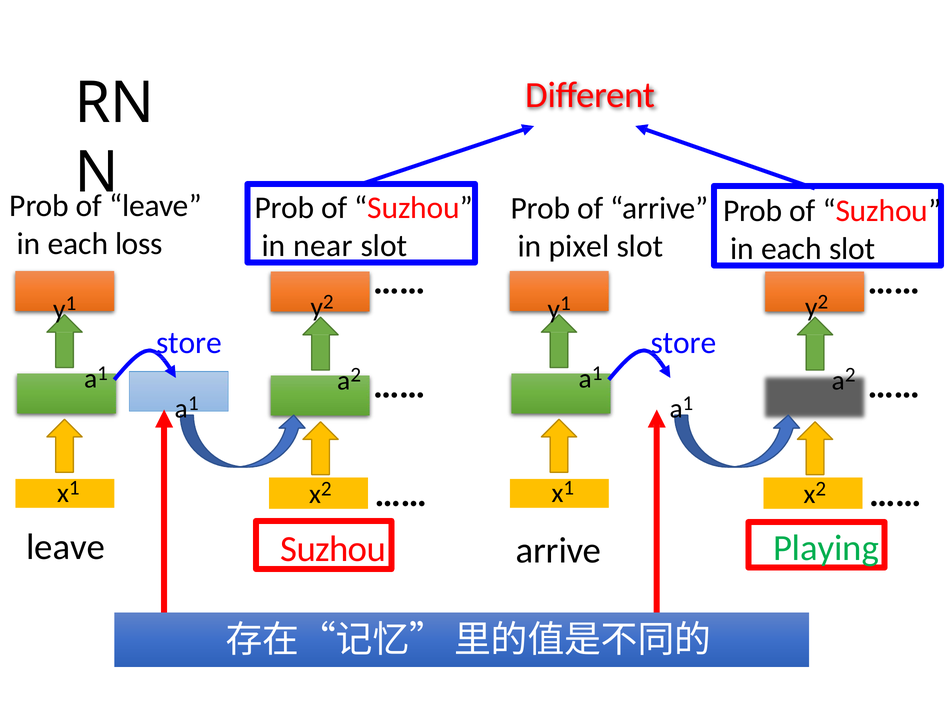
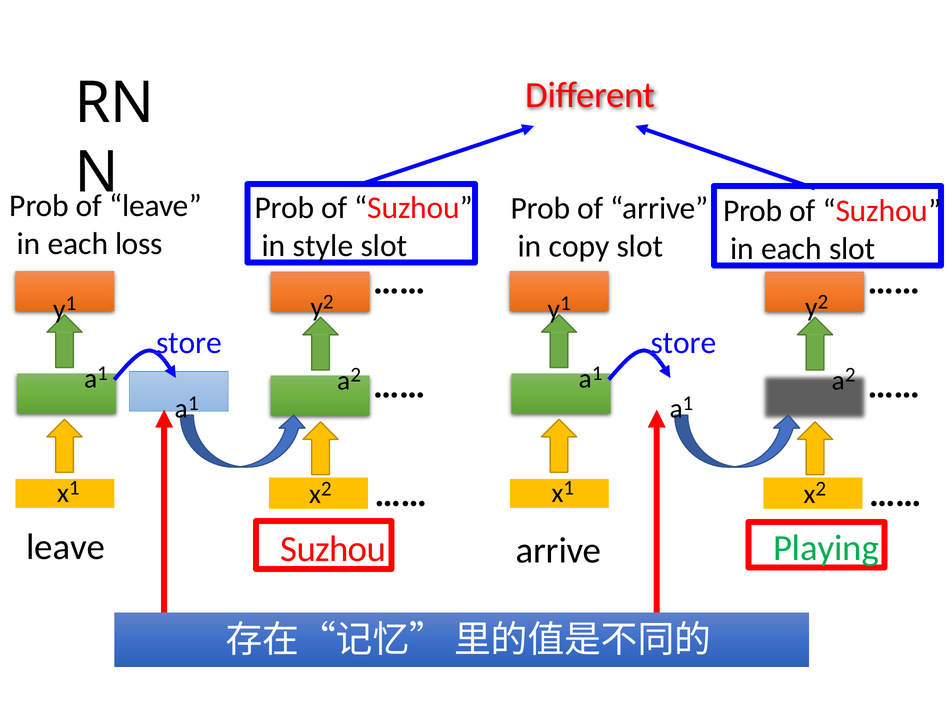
near: near -> style (323, 246)
pixel: pixel -> copy (579, 246)
